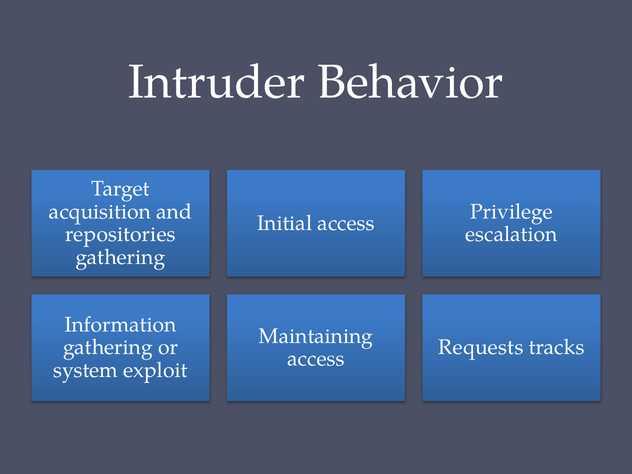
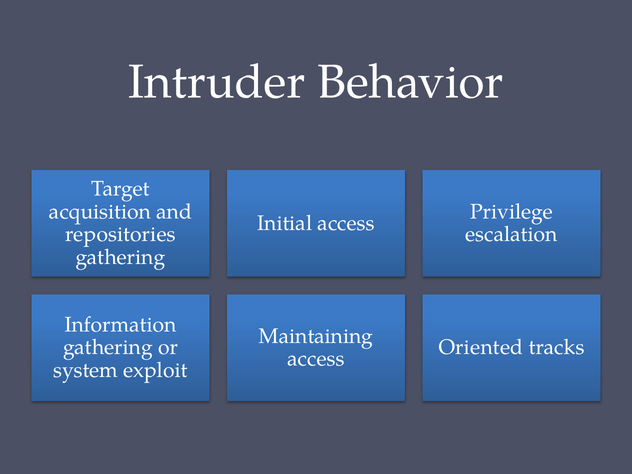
Requests: Requests -> Oriented (481, 347)
